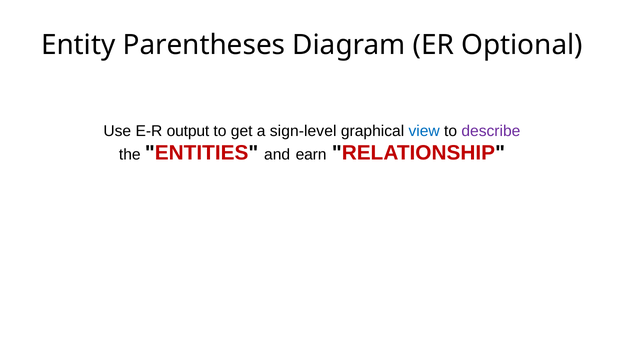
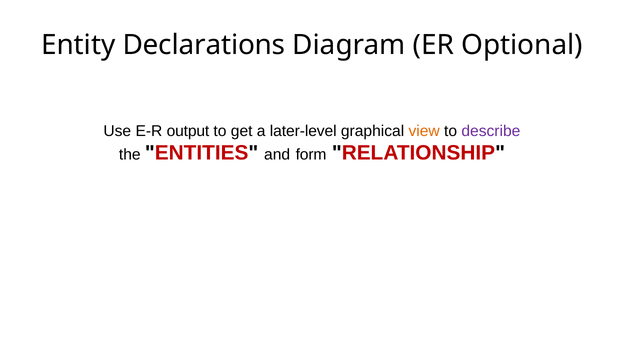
Parentheses: Parentheses -> Declarations (204, 45)
sign-level: sign-level -> later-level (303, 131)
view colour: blue -> orange (424, 131)
earn: earn -> form (311, 155)
